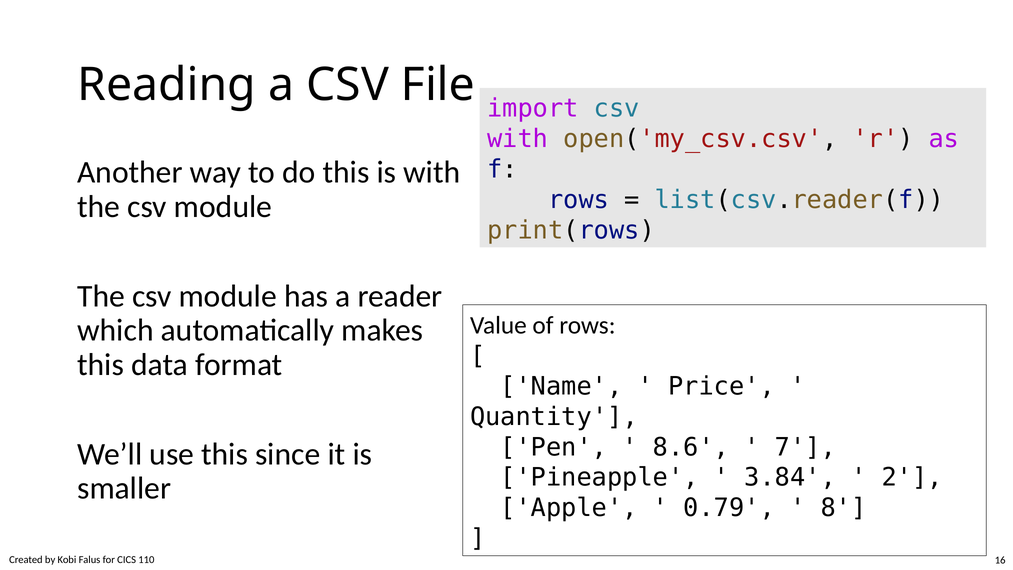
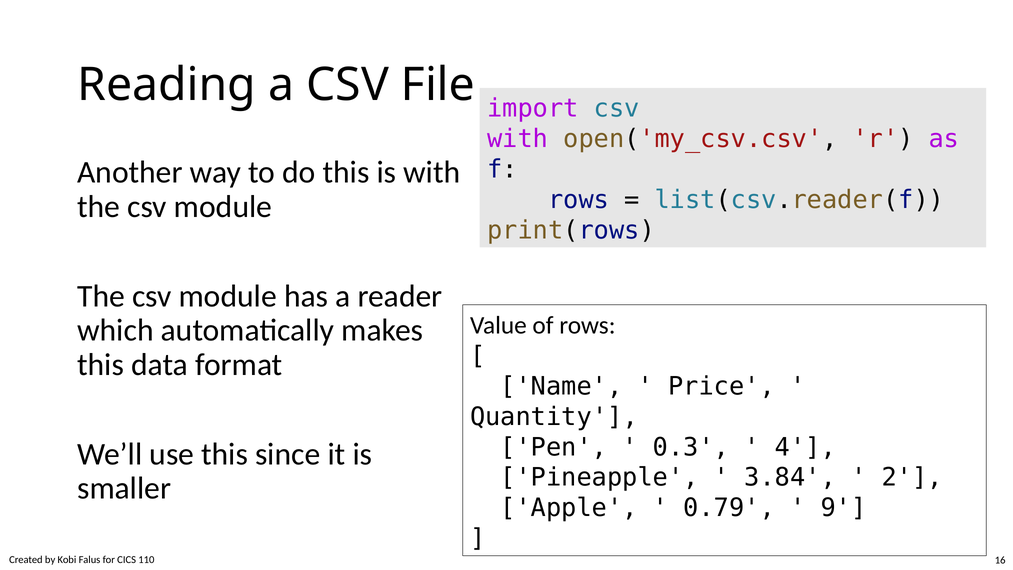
8.6: 8.6 -> 0.3 (691, 447)
7: 7 -> 4 (805, 447)
8: 8 -> 9 (843, 508)
